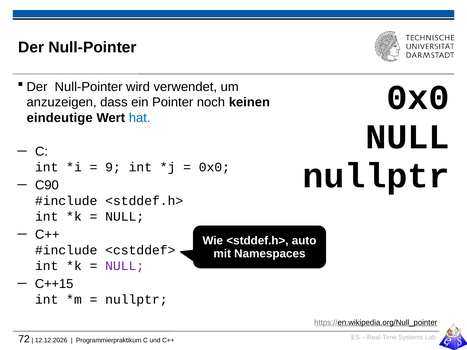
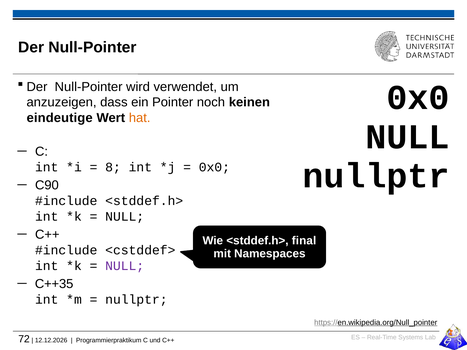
hat colour: blue -> orange (140, 118)
9: 9 -> 8 (113, 167)
auto: auto -> final (304, 241)
C++15: C++15 -> C++35 (54, 284)
